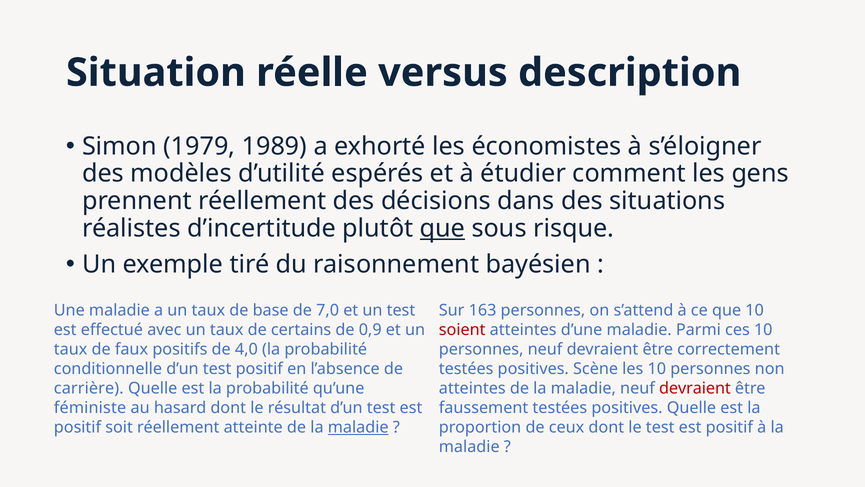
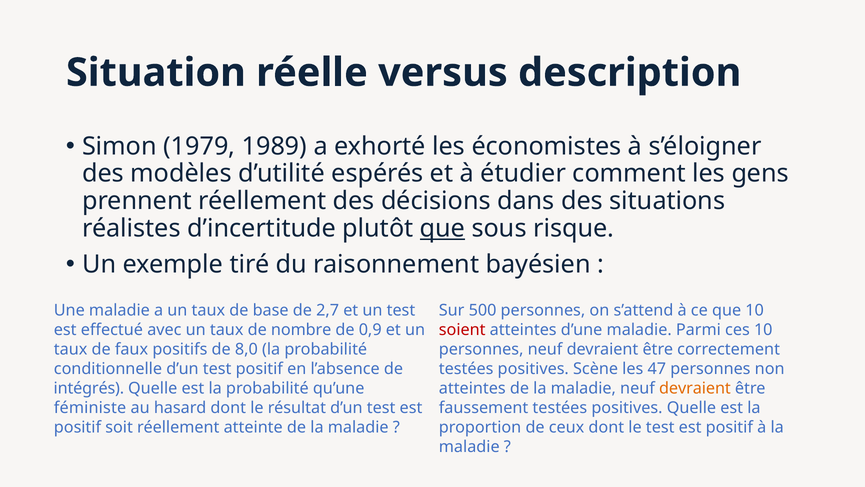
7,0: 7,0 -> 2,7 (328, 310)
163: 163 -> 500 (483, 310)
certains: certains -> nombre (301, 330)
4,0: 4,0 -> 8,0 (246, 349)
les 10: 10 -> 47 (657, 369)
carrière: carrière -> intégrés (89, 388)
devraient colour: red -> orange (695, 388)
maladie underline: present -> none (358, 427)
